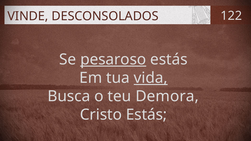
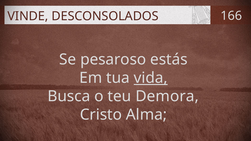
122: 122 -> 166 (231, 16)
pesaroso underline: present -> none (113, 60)
Cristo Estás: Estás -> Alma (146, 115)
